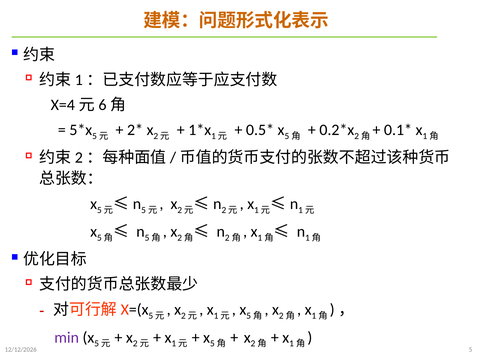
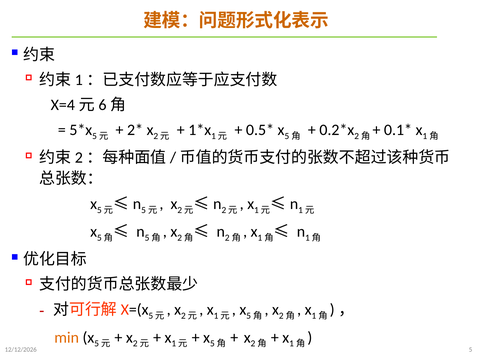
min colour: purple -> orange (67, 337)
